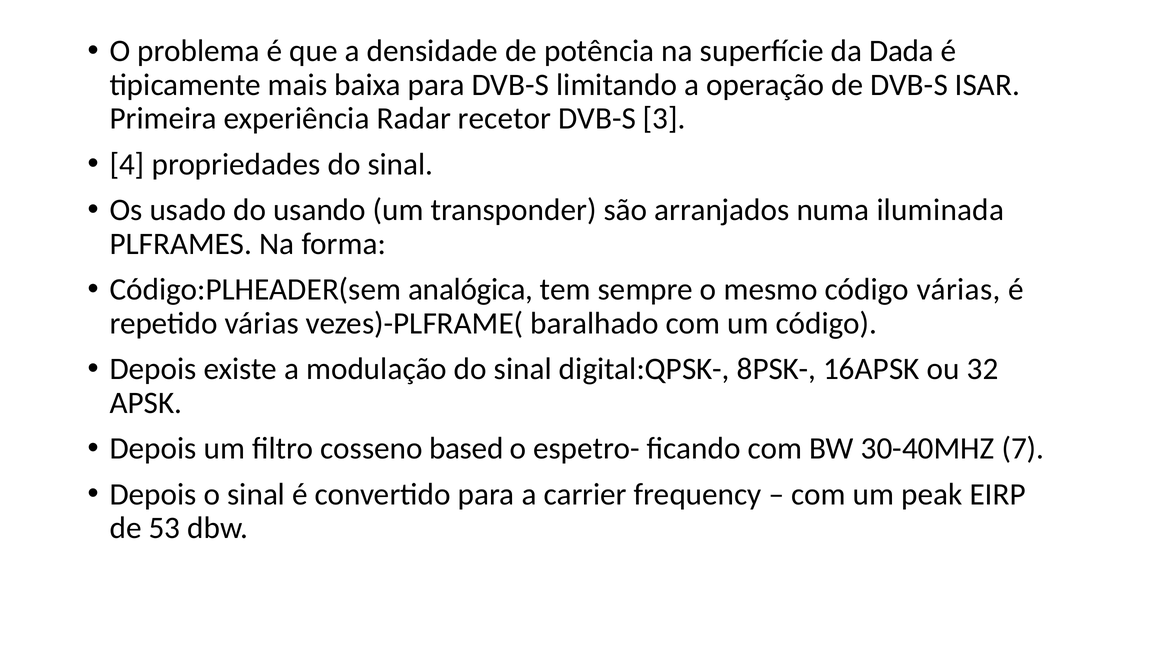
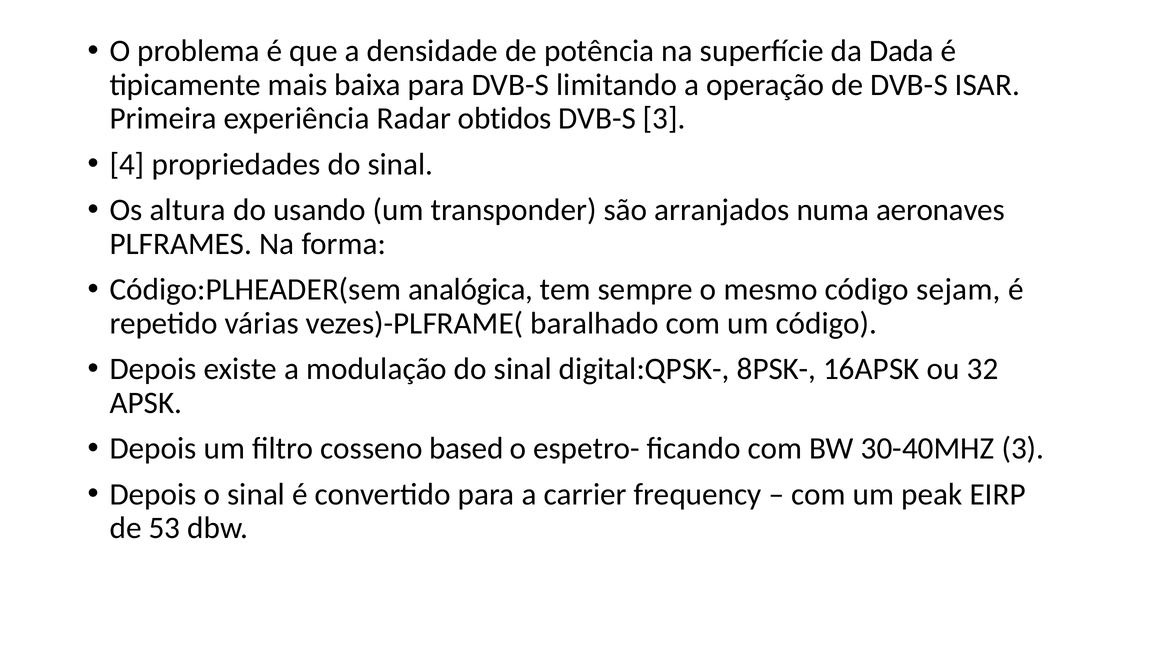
recetor: recetor -> obtidos (505, 119)
usado: usado -> altura (188, 210)
iluminada: iluminada -> aeronaves (941, 210)
código várias: várias -> sejam (959, 290)
30-40MHZ 7: 7 -> 3 (1023, 449)
